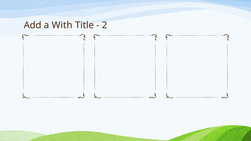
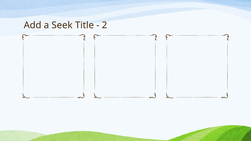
With: With -> Seek (62, 25)
